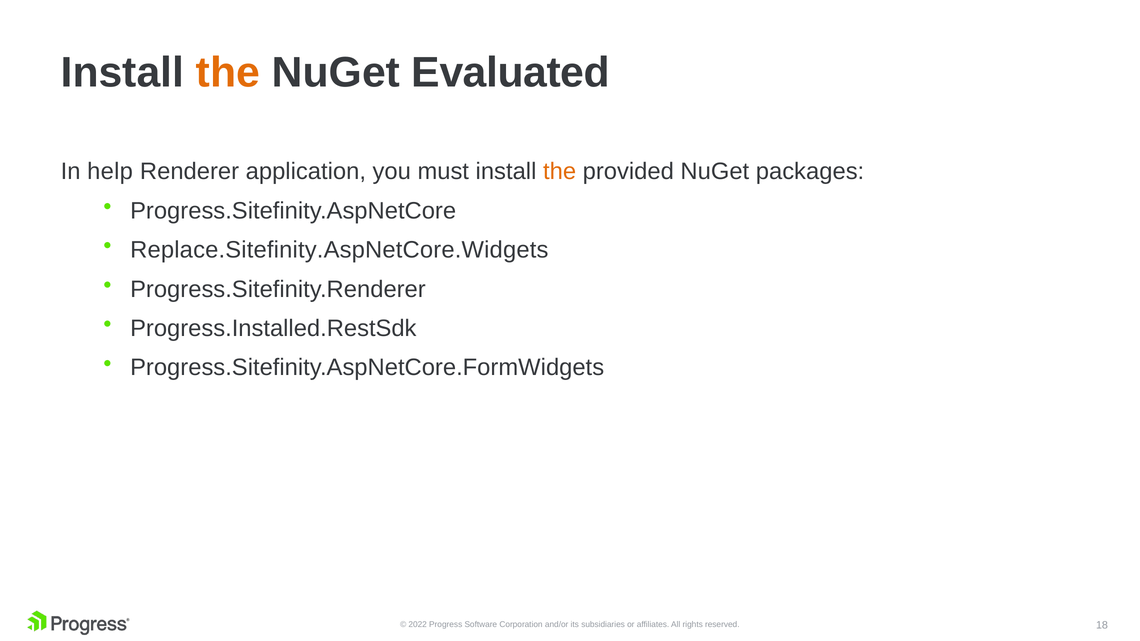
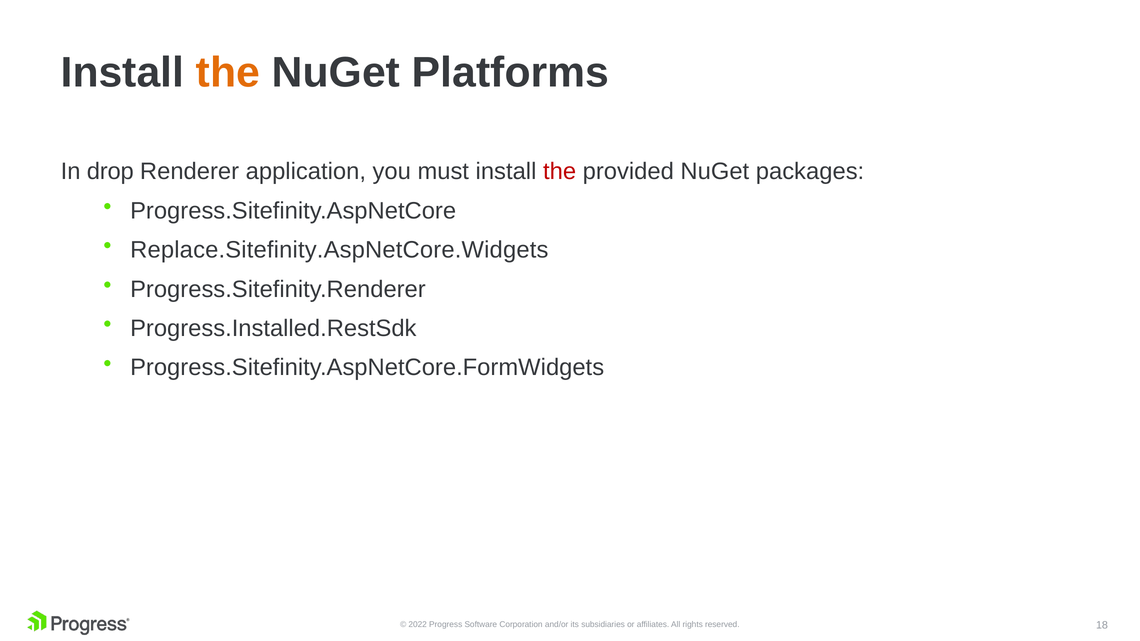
Evaluated: Evaluated -> Platforms (510, 73)
help: help -> drop (110, 172)
the colour: orange -> red (560, 172)
